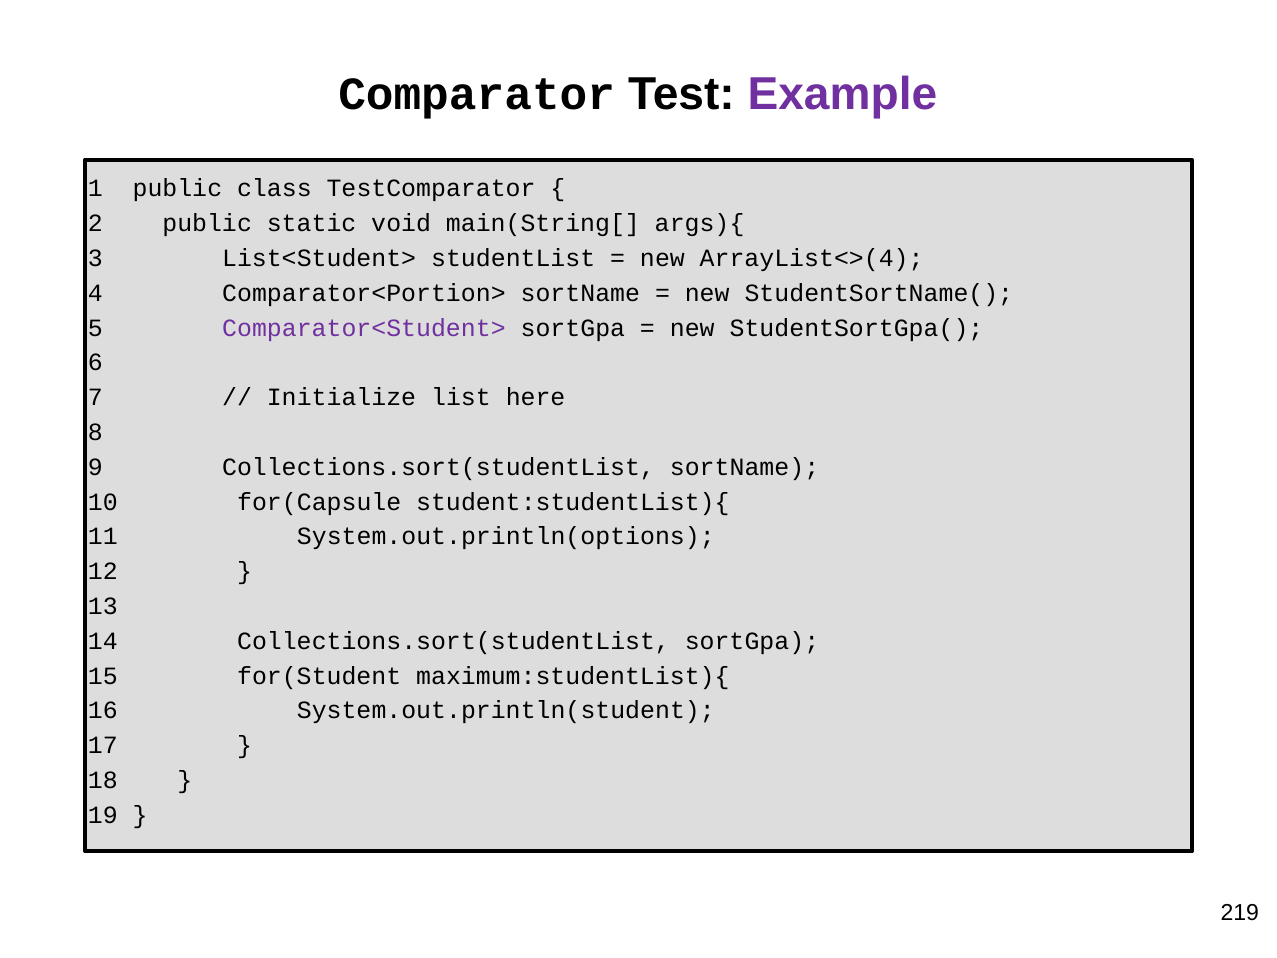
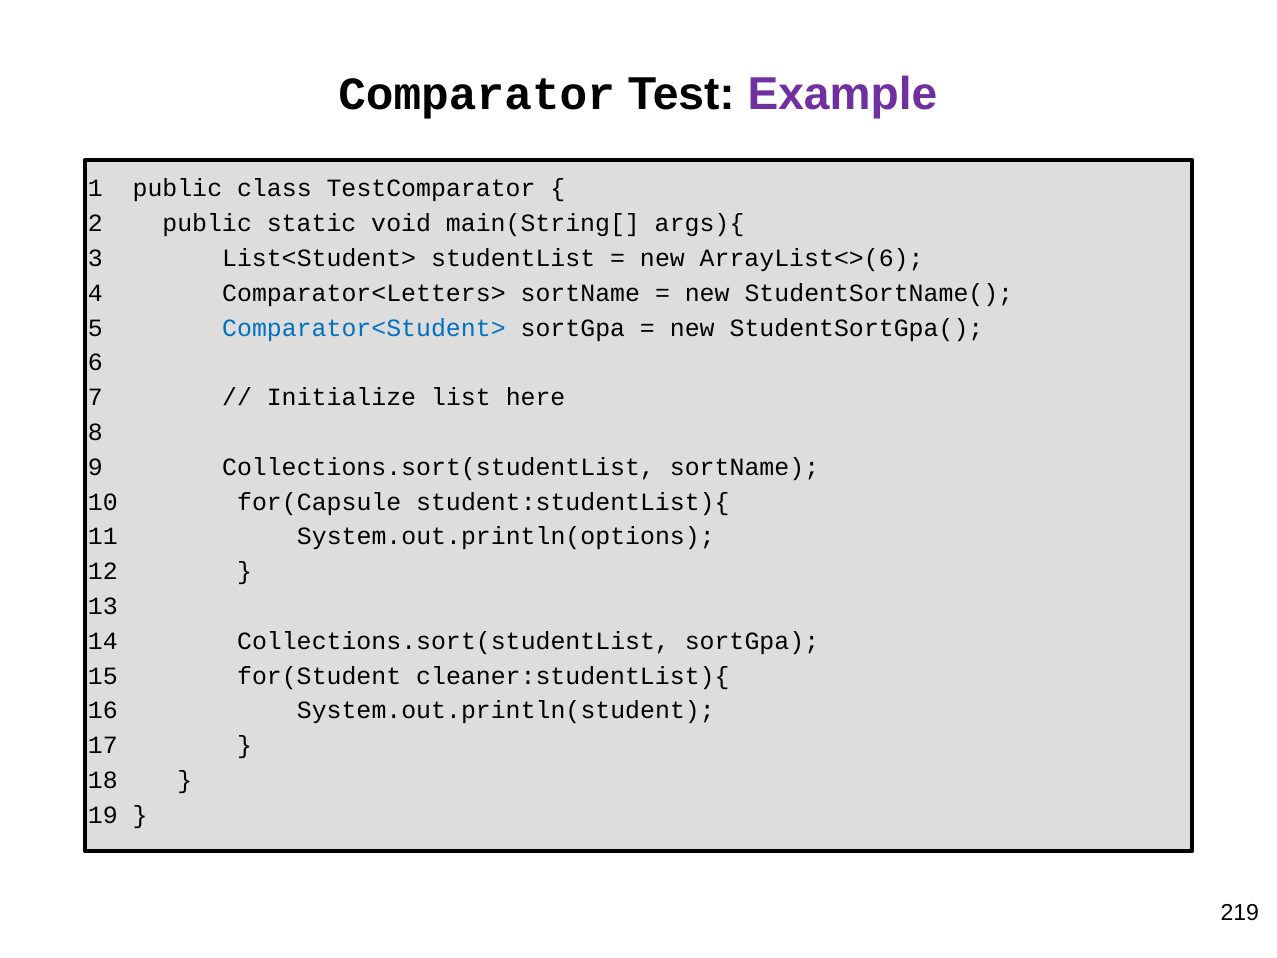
ArrayList<>(4: ArrayList<>(4 -> ArrayList<>(6 (812, 258)
Comparator<Portion>: Comparator<Portion> -> Comparator<Letters> (364, 293)
Comparator<Student> colour: purple -> blue (364, 328)
maximum:studentList){: maximum:studentList){ -> cleaner:studentList){ (573, 676)
